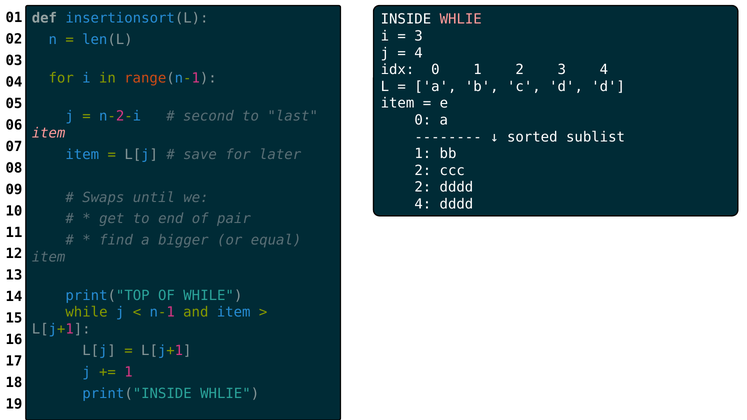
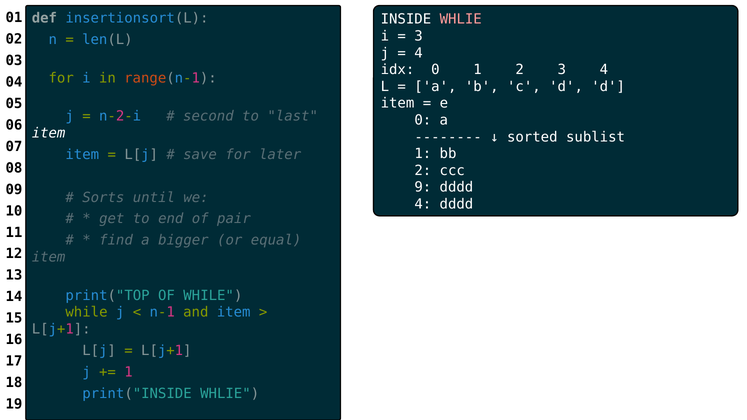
item colour: pink -> white (49, 133)
2: 2 -> 9 (423, 187)
Swaps: Swaps -> Sorts (103, 197)
